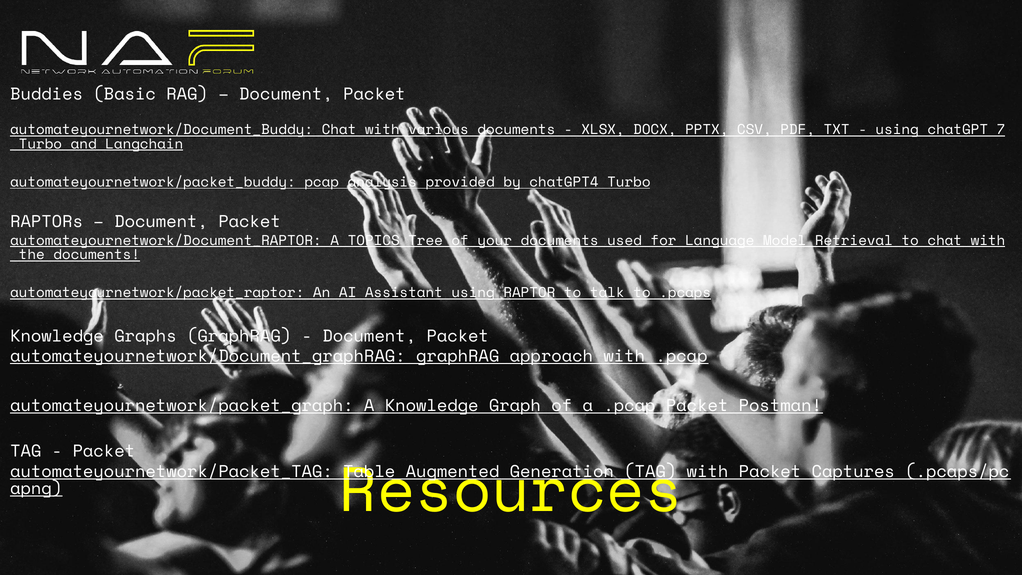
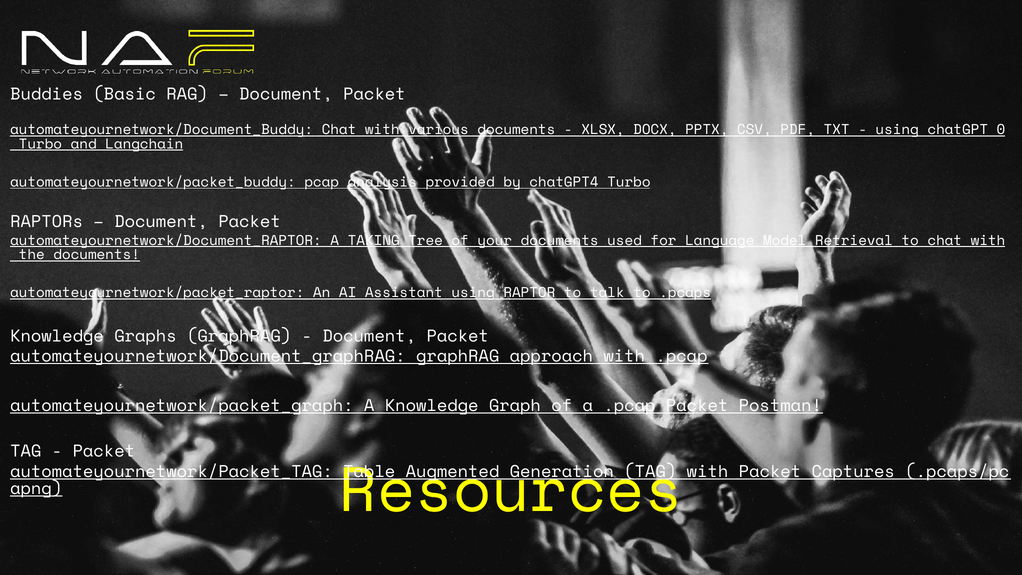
7: 7 -> 0 (1001, 130)
TOPICS: TOPICS -> TAKING (374, 240)
